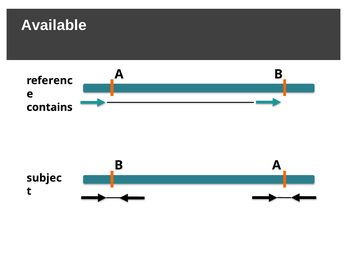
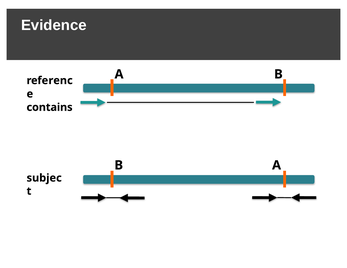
Available: Available -> Evidence (54, 25)
